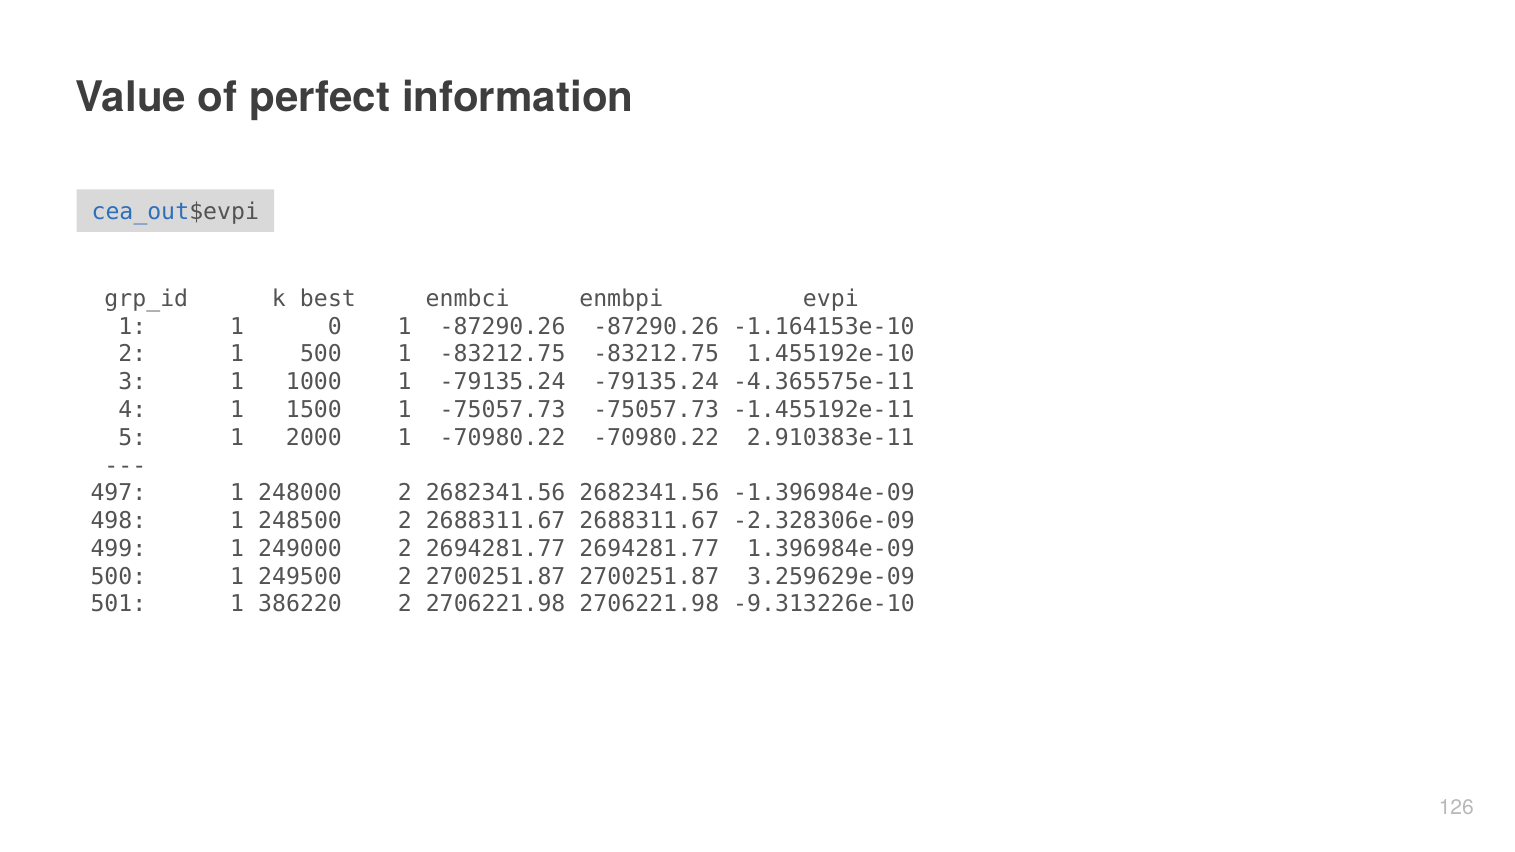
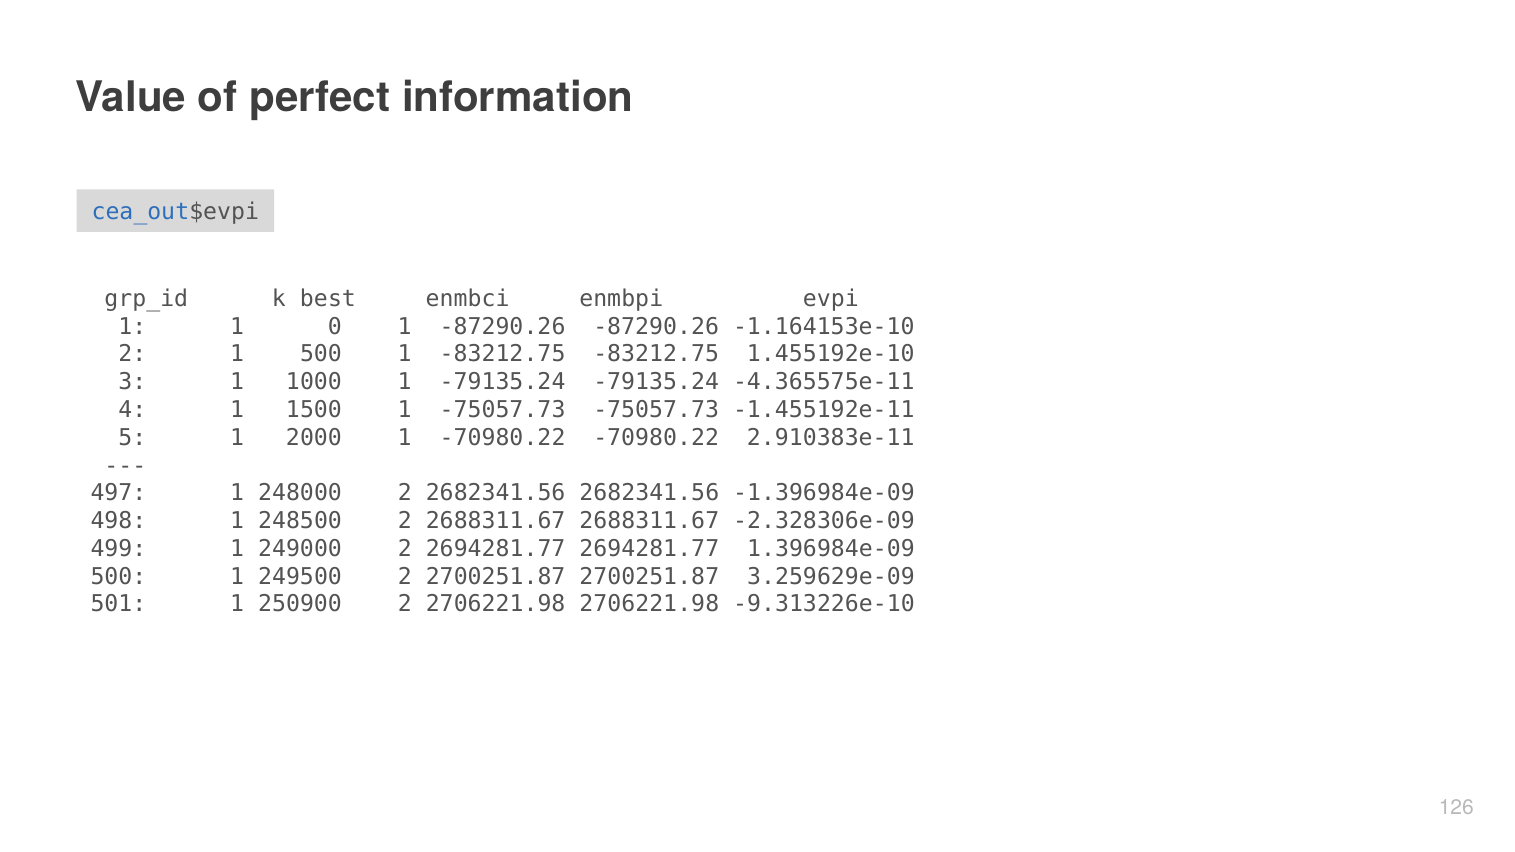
386220: 386220 -> 250900 (300, 605)
